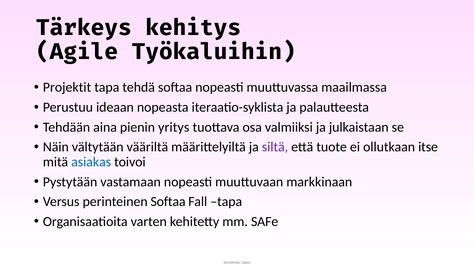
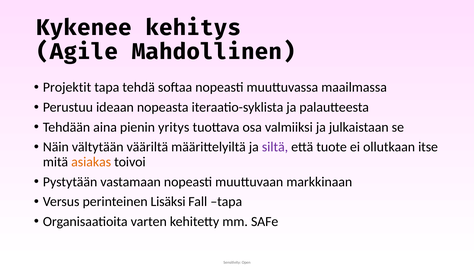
Tärkeys: Tärkeys -> Kykenee (84, 28)
Työkaluihin: Työkaluihin -> Mahdollinen (214, 52)
asiakas colour: blue -> orange (91, 162)
perinteinen Softaa: Softaa -> Lisäksi (168, 201)
